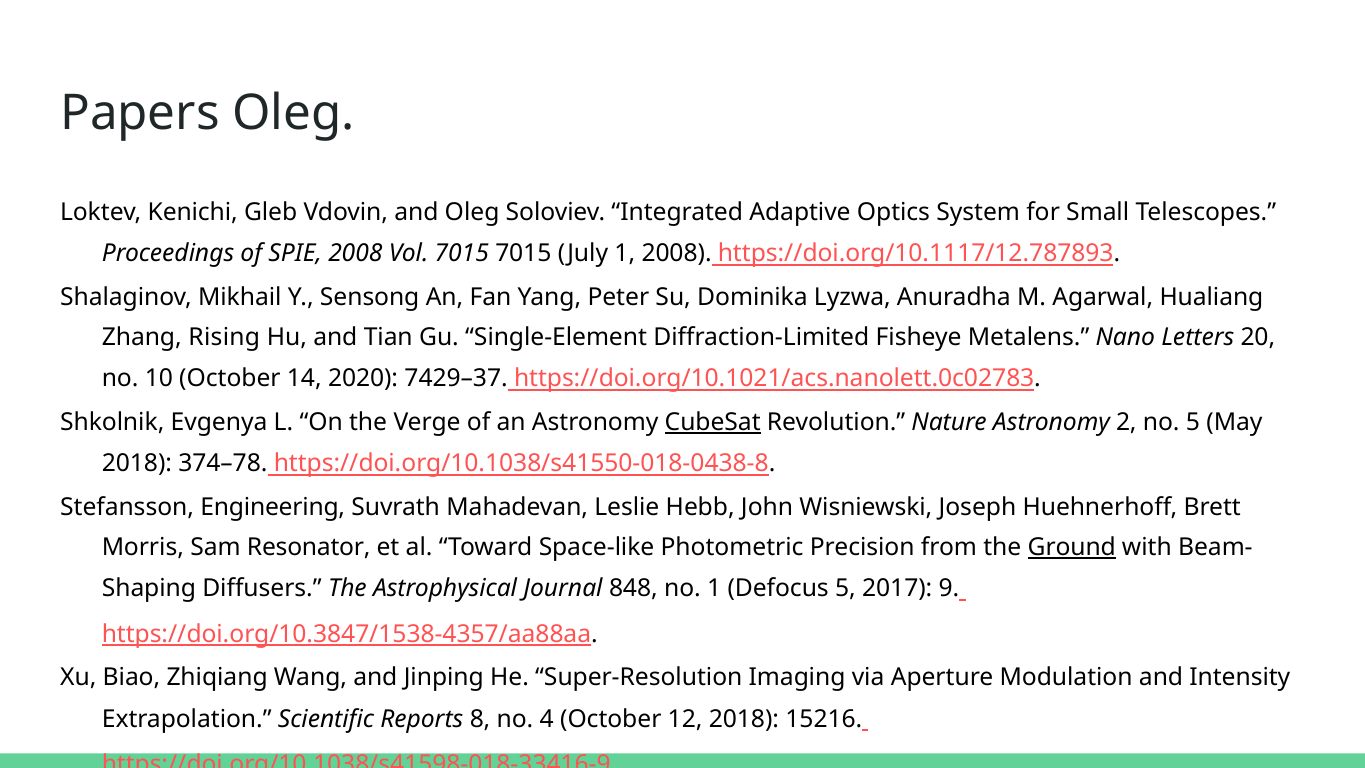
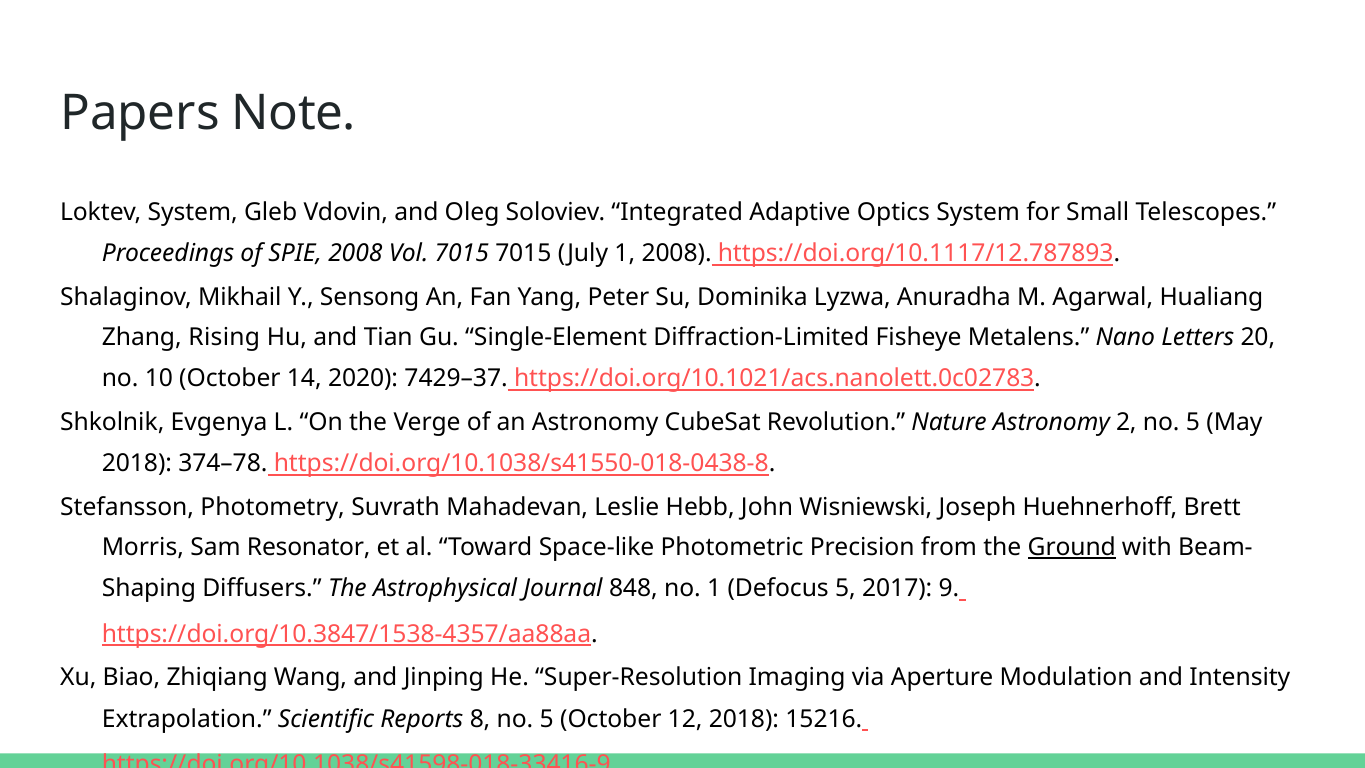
Papers Oleg: Oleg -> Note (294, 113)
Loktev Kenichi: Kenichi -> System (193, 213)
CubeSat underline: present -> none (713, 422)
Engineering: Engineering -> Photometry (273, 507)
8 no 4: 4 -> 5 (547, 719)
